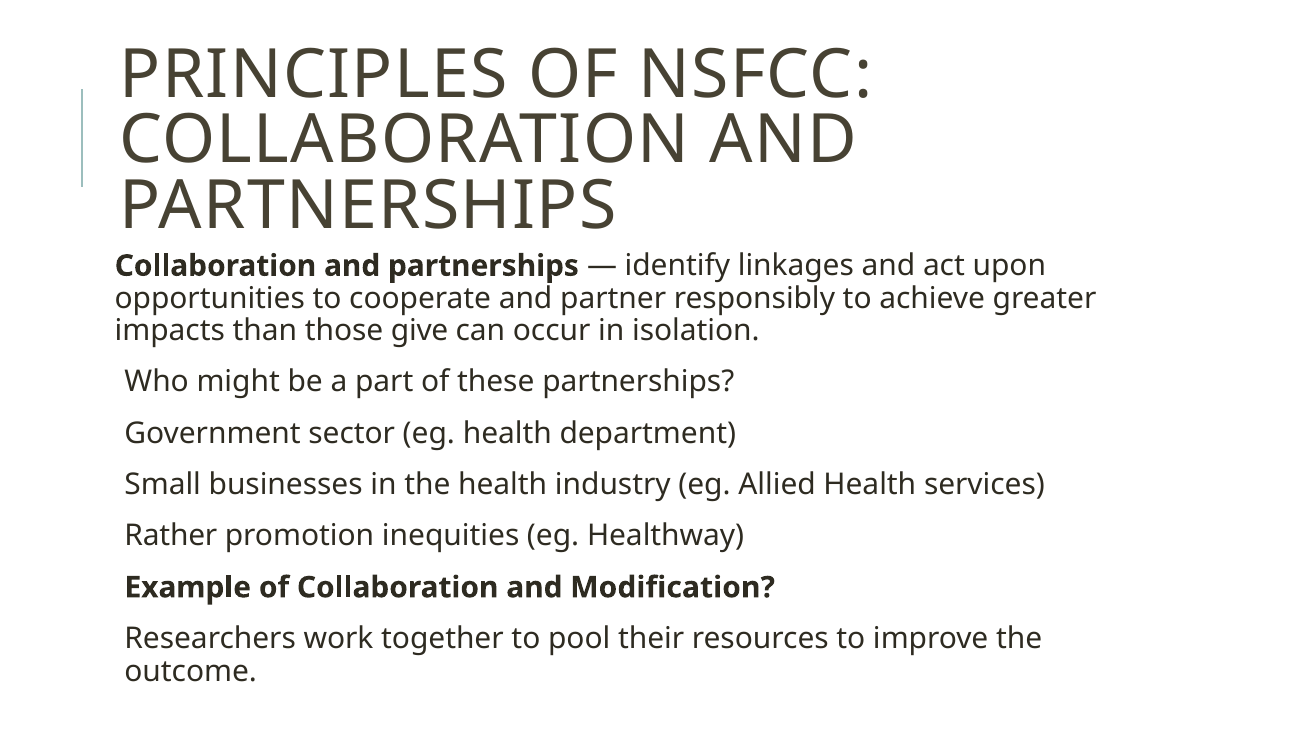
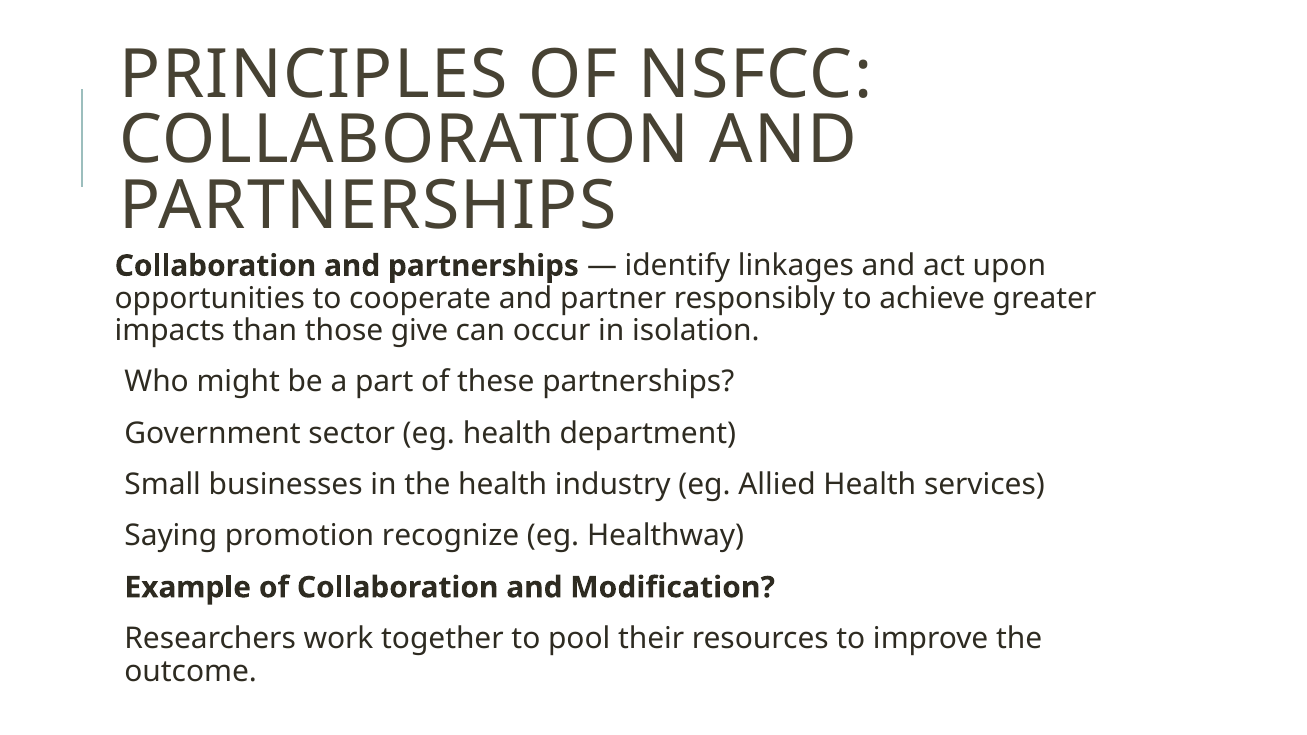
Rather: Rather -> Saying (171, 536)
inequities: inequities -> recognize (451, 536)
